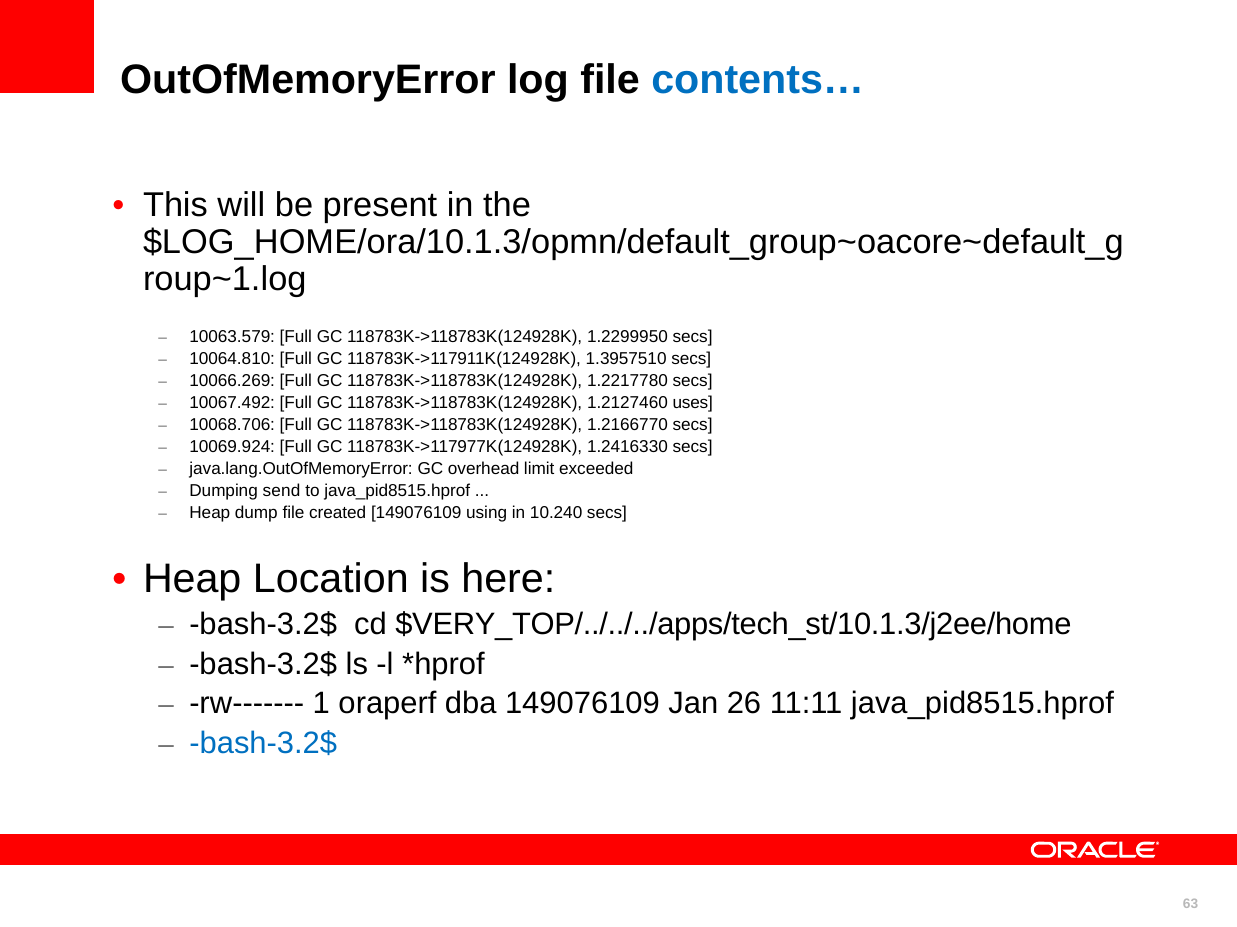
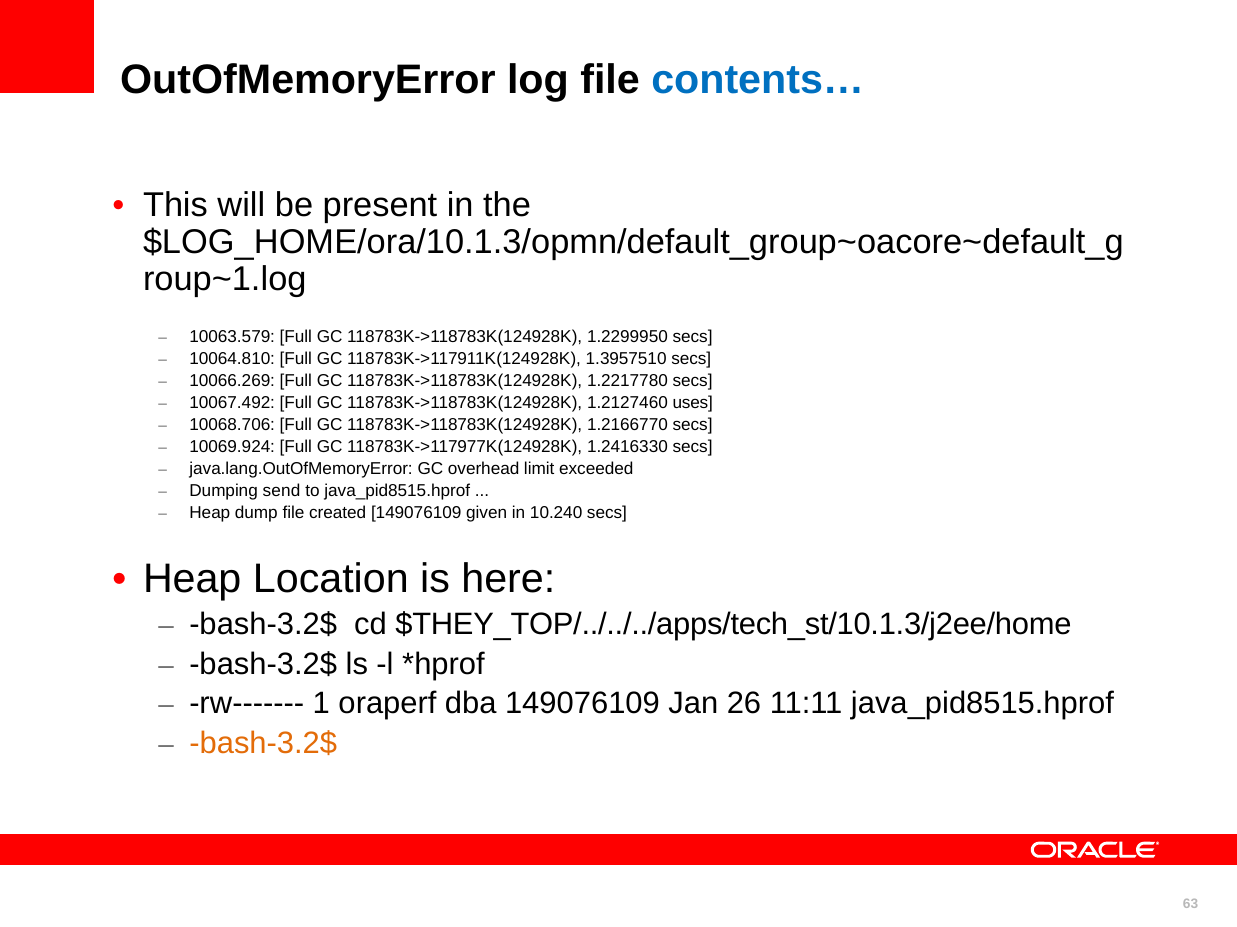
using: using -> given (487, 514)
$VERY_TOP/../../../apps/tech_st/10.1.3/j2ee/home: $VERY_TOP/../../../apps/tech_st/10.1.3/j2ee/home -> $THEY_TOP/../../../apps/tech_st/10.1.3/j2ee/home (733, 625)
bash-3.2$ colour: blue -> orange (263, 744)
